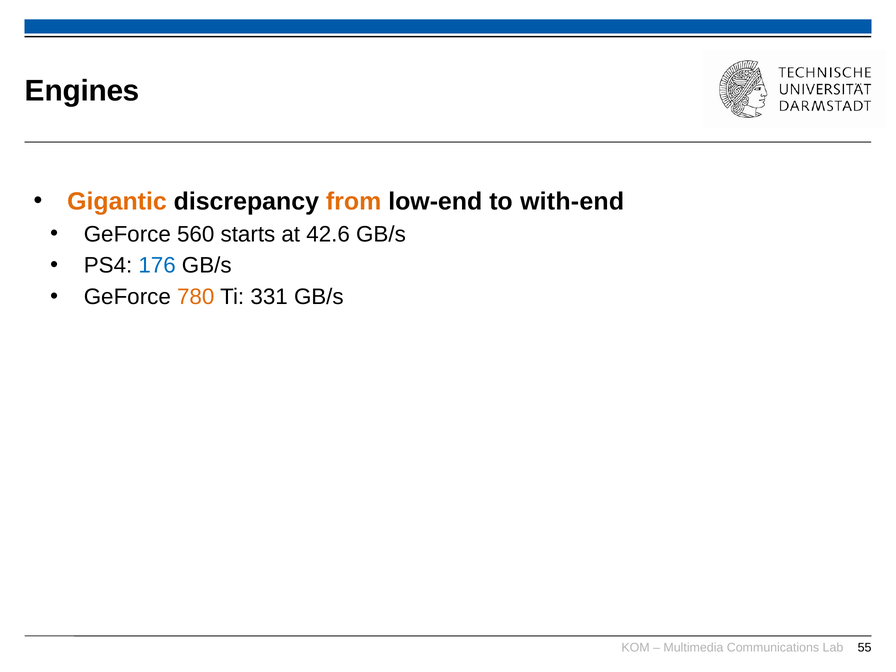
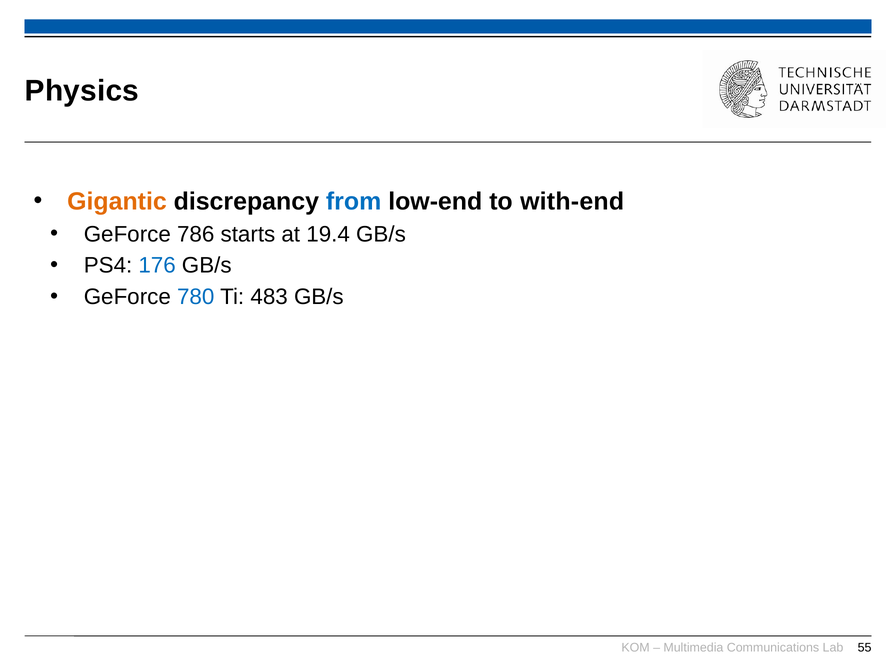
Engines: Engines -> Physics (82, 91)
from colour: orange -> blue (354, 201)
560: 560 -> 786 (196, 234)
42.6: 42.6 -> 19.4 (328, 234)
780 colour: orange -> blue (196, 297)
331: 331 -> 483 (269, 297)
